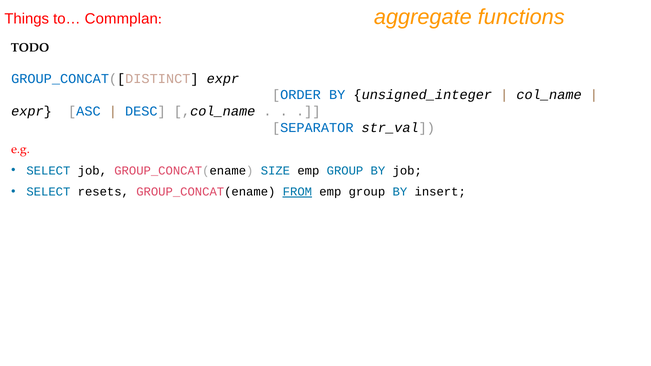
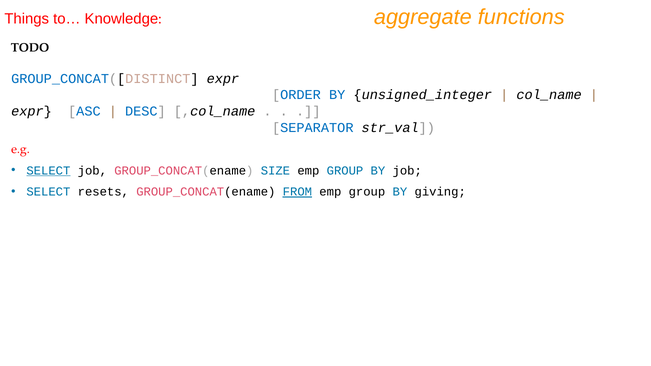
Commplan: Commplan -> Knowledge (121, 19)
SELECT underline: none -> present (48, 171)
insert: insert -> giving (440, 192)
